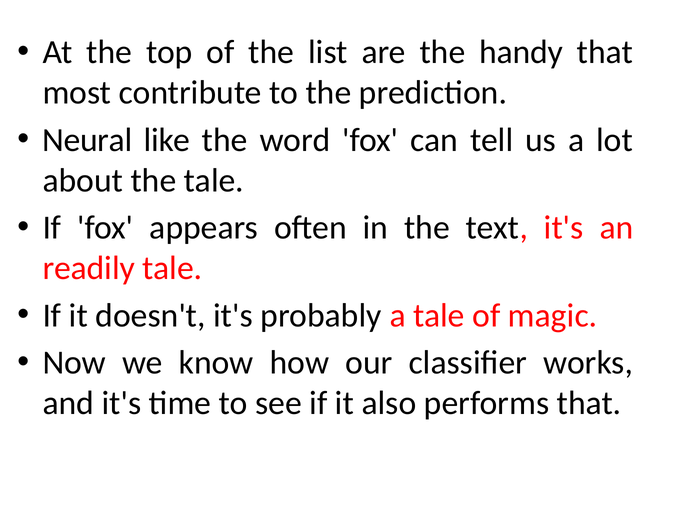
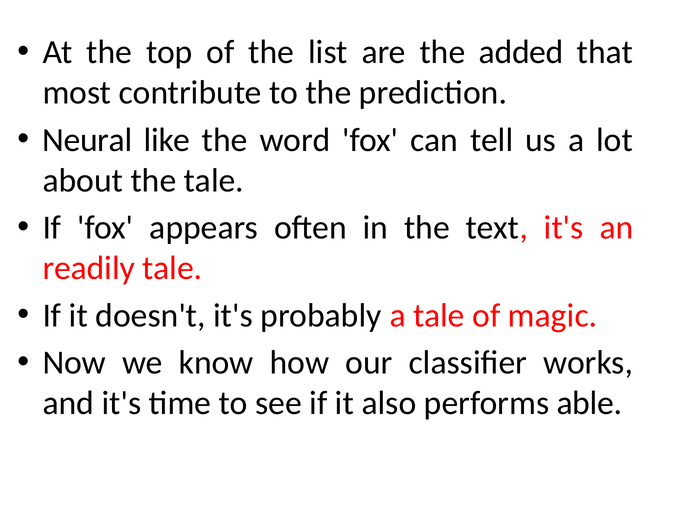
handy: handy -> added (521, 52)
performs that: that -> able (589, 403)
